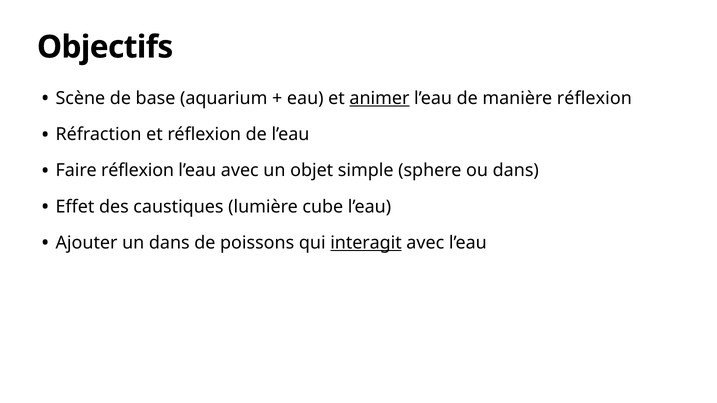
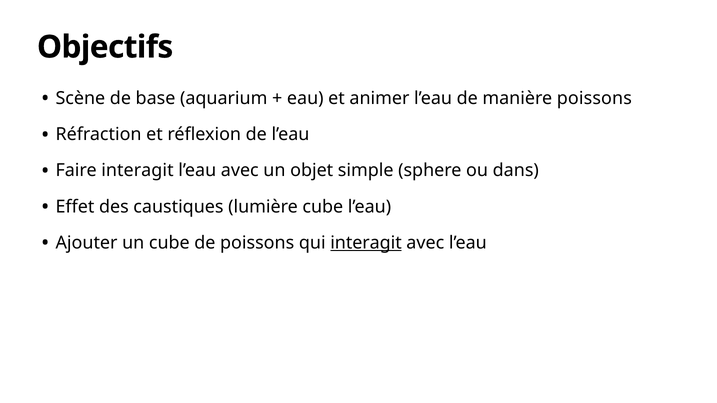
animer underline: present -> none (379, 98)
manière réflexion: réflexion -> poissons (594, 98)
Faire réflexion: réflexion -> interagit (137, 171)
un dans: dans -> cube (169, 243)
